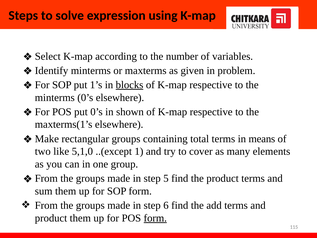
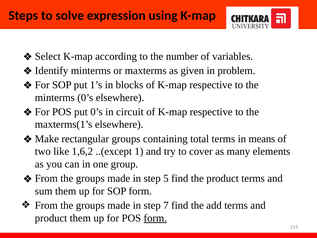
blocks underline: present -> none (130, 85)
shown: shown -> circuit (130, 112)
5,1,0: 5,1,0 -> 1,6,2 (82, 151)
6: 6 -> 7 (166, 205)
